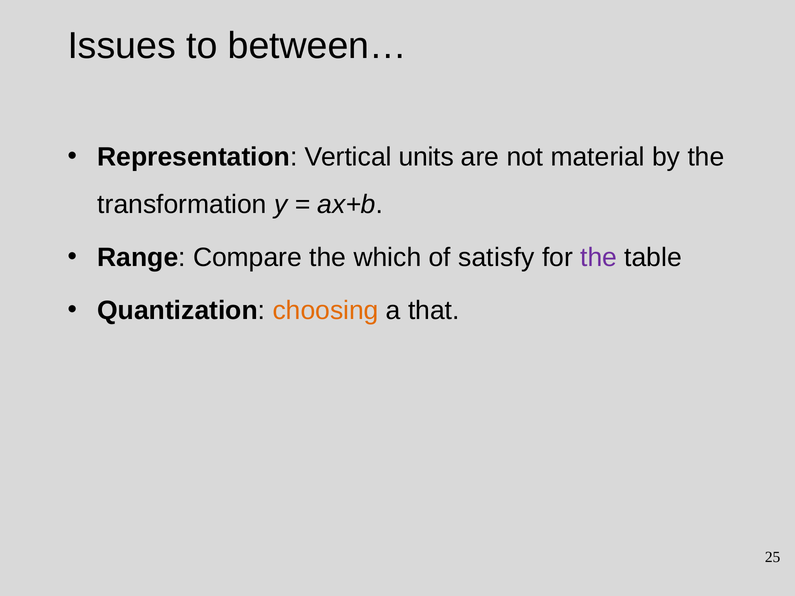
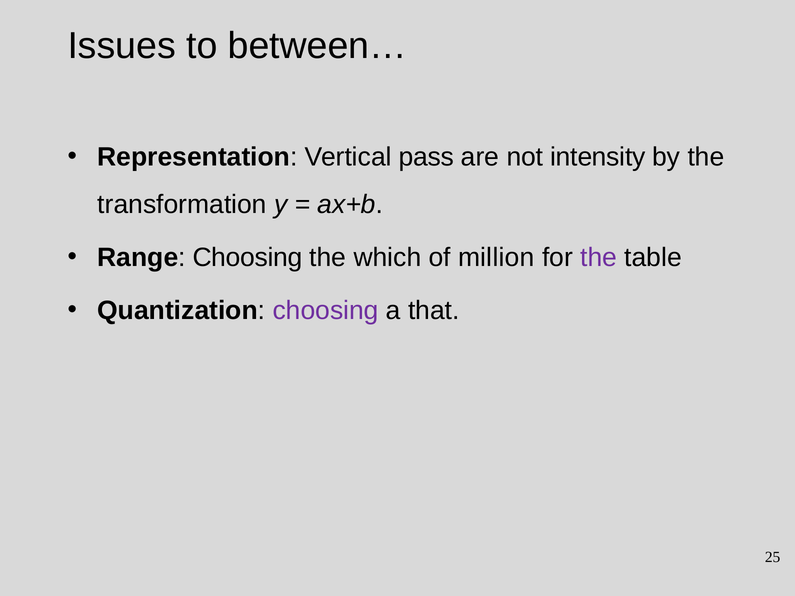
units: units -> pass (426, 157)
material: material -> intensity (598, 157)
Range Compare: Compare -> Choosing (248, 258)
satisfy: satisfy -> million (496, 258)
choosing colour: orange -> purple (326, 311)
